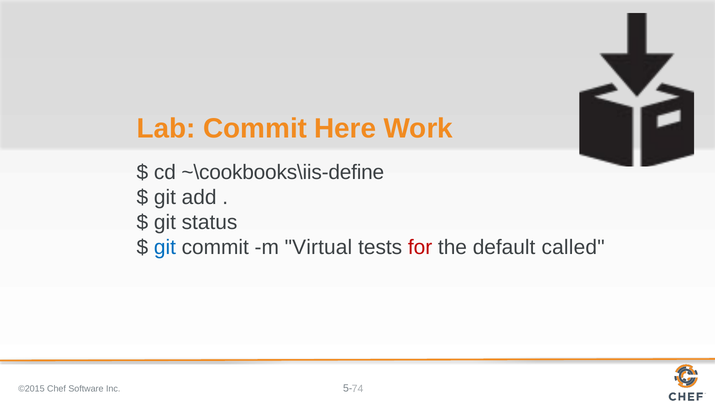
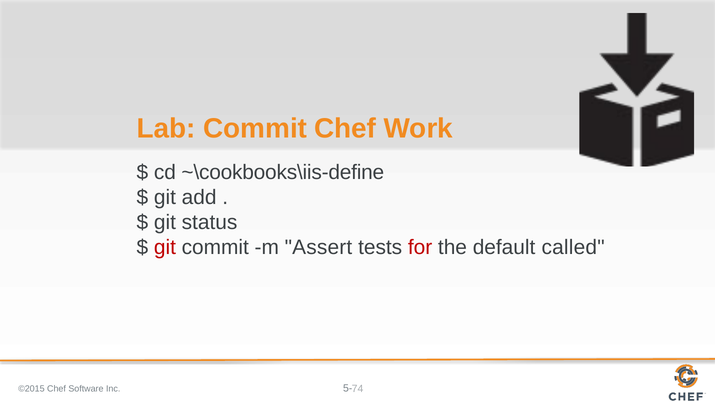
Commit Here: Here -> Chef (345, 129)
git colour: blue -> red (165, 247)
Virtual: Virtual -> Assert (318, 247)
